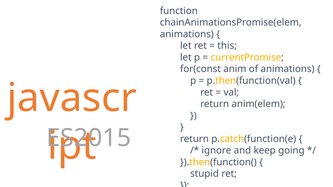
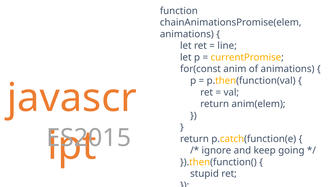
this: this -> line (227, 46)
